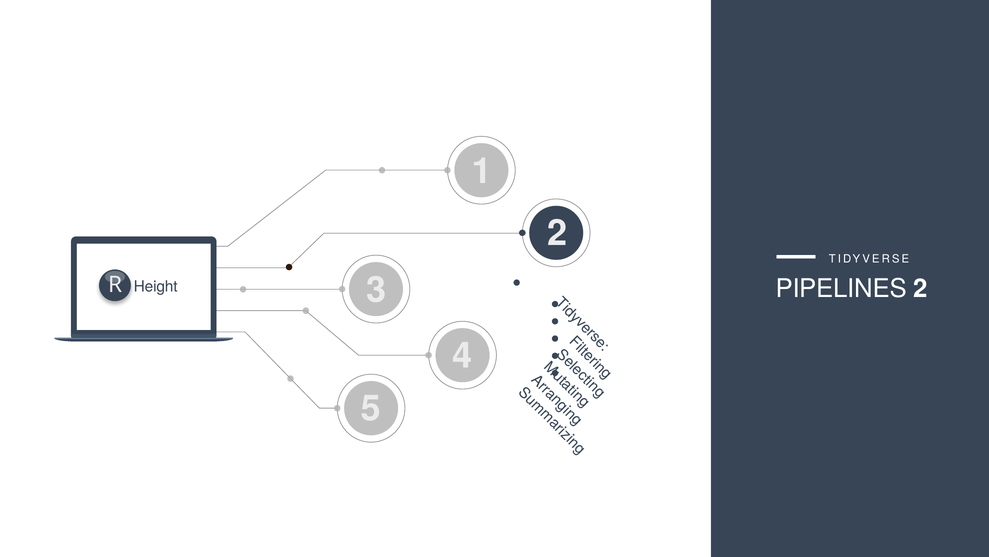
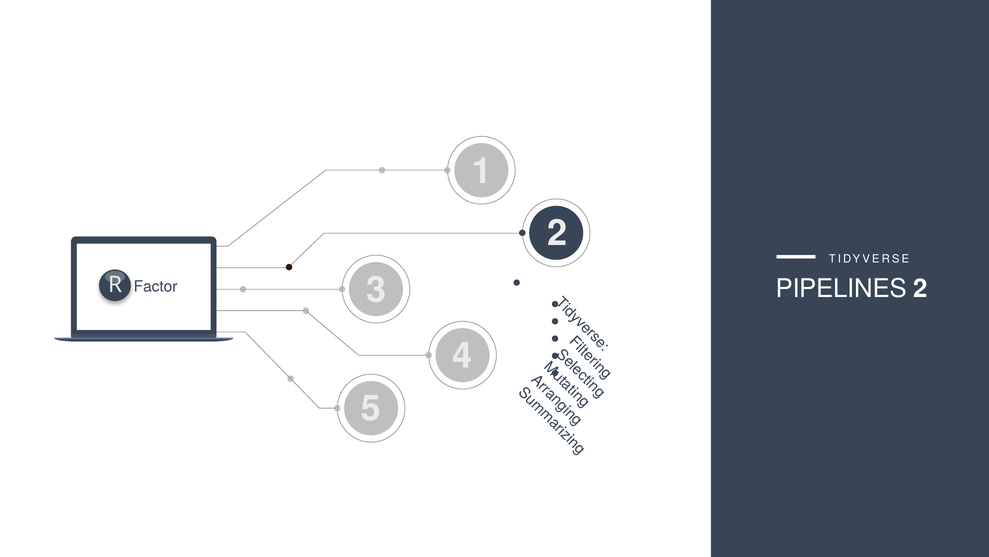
Height: Height -> Factor (156, 287)
